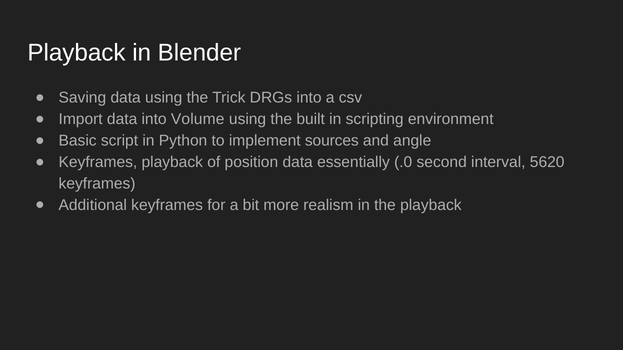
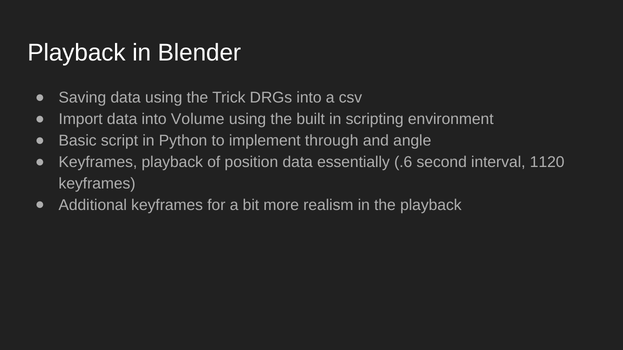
sources: sources -> through (332, 141)
.0: .0 -> .6 (403, 162)
5620: 5620 -> 1120 (547, 162)
